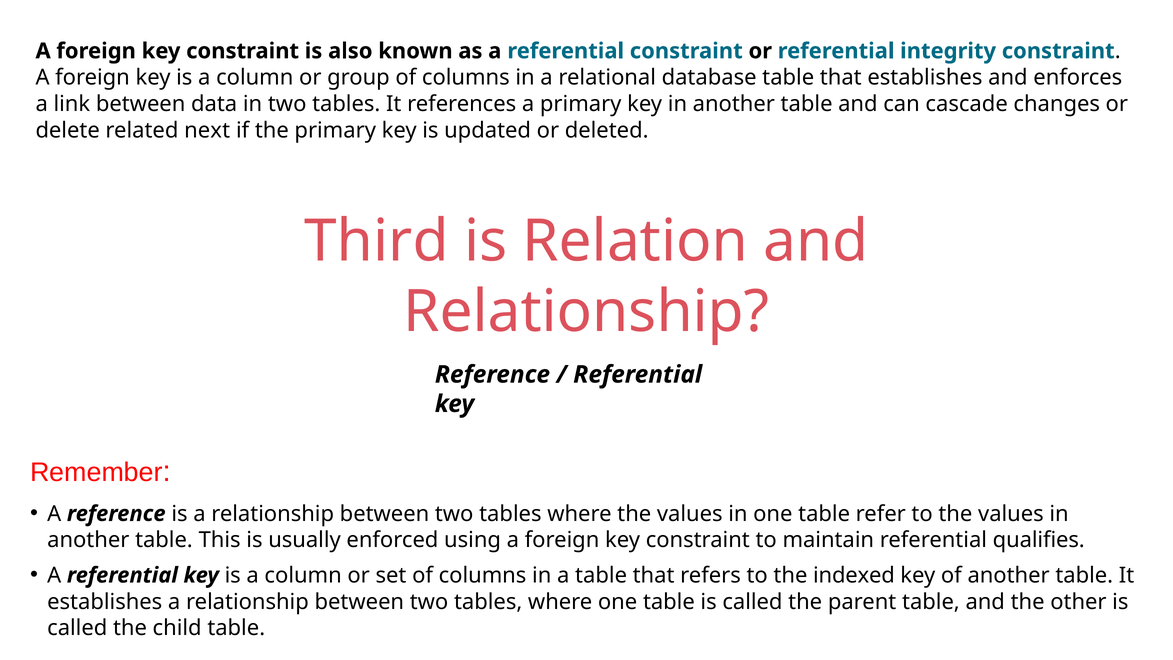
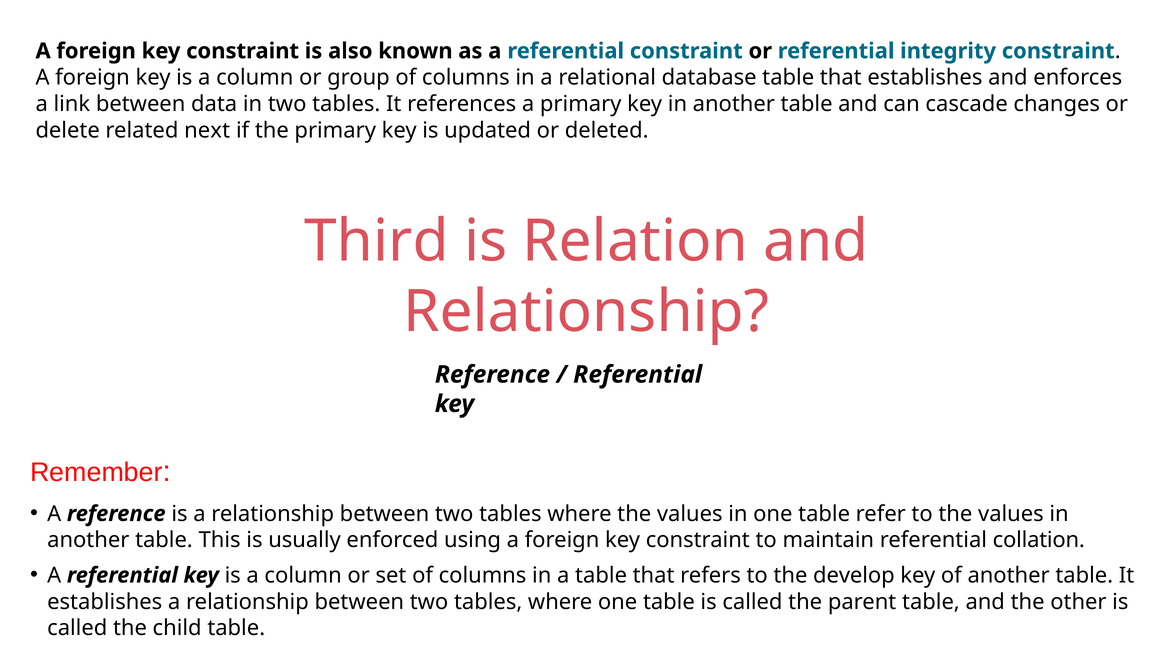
qualifies: qualifies -> collation (1039, 540)
indexed: indexed -> develop (854, 575)
